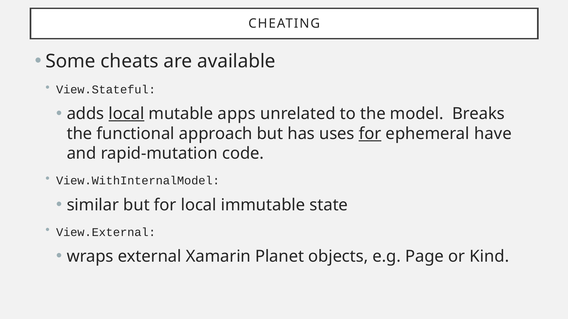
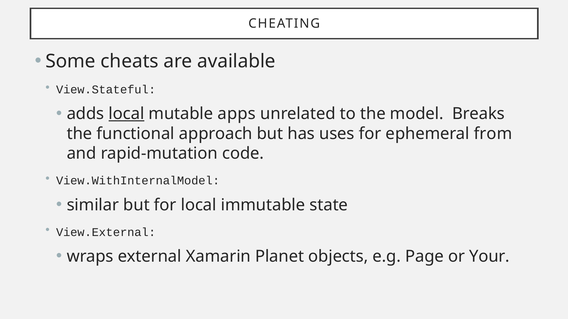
for underline: present -> none (370, 134)
have: have -> from (493, 134)
Kind: Kind -> Your (489, 257)
